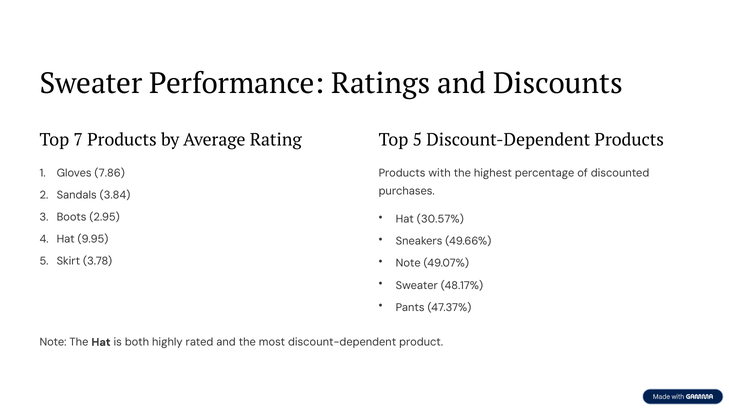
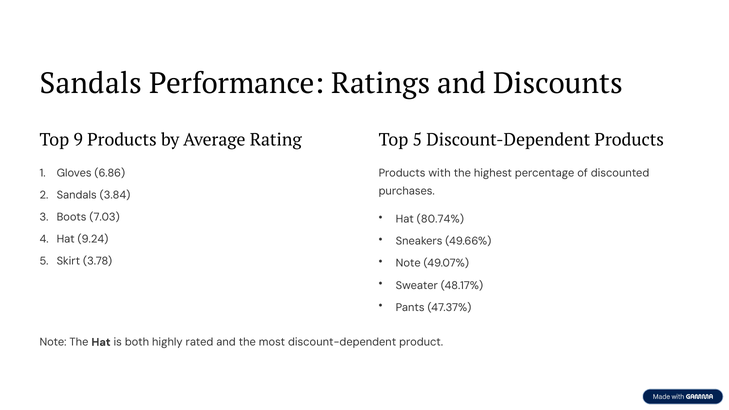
Sweater: Sweater -> Sandals (91, 83)
7: 7 -> 9 (78, 140)
7.86: 7.86 -> 6.86 (110, 173)
2.95: 2.95 -> 7.03 (105, 217)
30.57%: 30.57% -> 80.74% (440, 219)
9.95: 9.95 -> 9.24 (93, 239)
